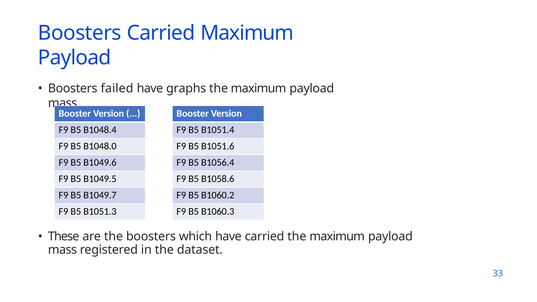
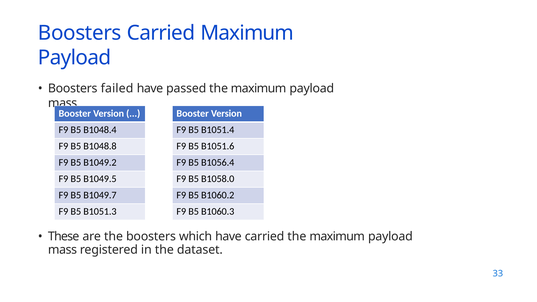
graphs: graphs -> passed (186, 88)
B1048.0: B1048.0 -> B1048.8 (100, 146)
B1049.6: B1049.6 -> B1049.2 (100, 163)
B1058.6: B1058.6 -> B1058.0 (218, 179)
